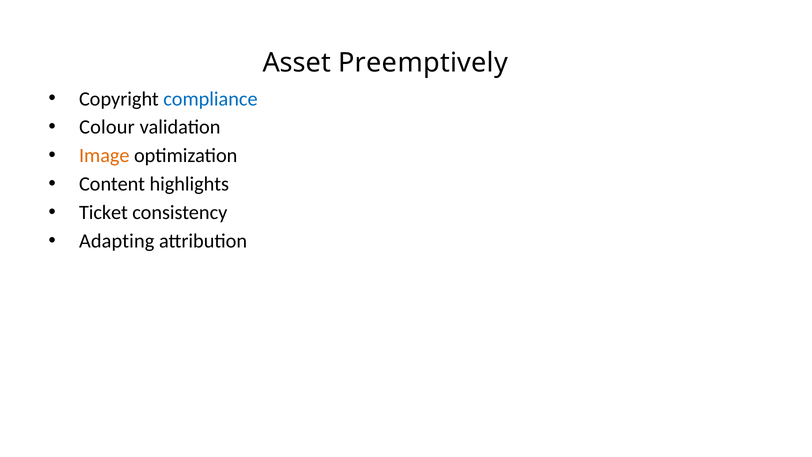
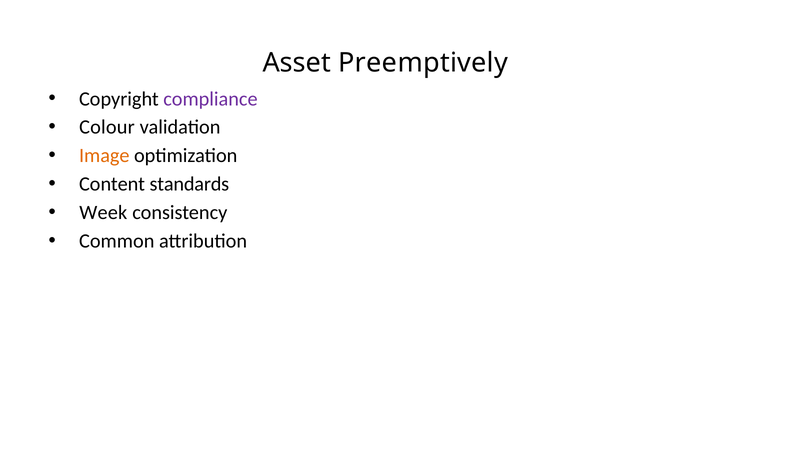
compliance colour: blue -> purple (210, 99)
highlights: highlights -> standards (189, 184)
Ticket: Ticket -> Week (103, 212)
Adapting: Adapting -> Common (117, 241)
